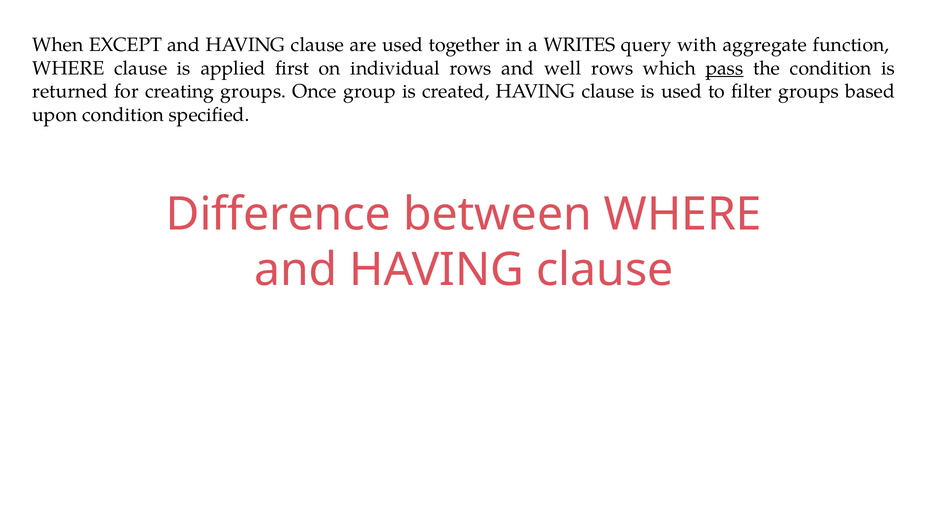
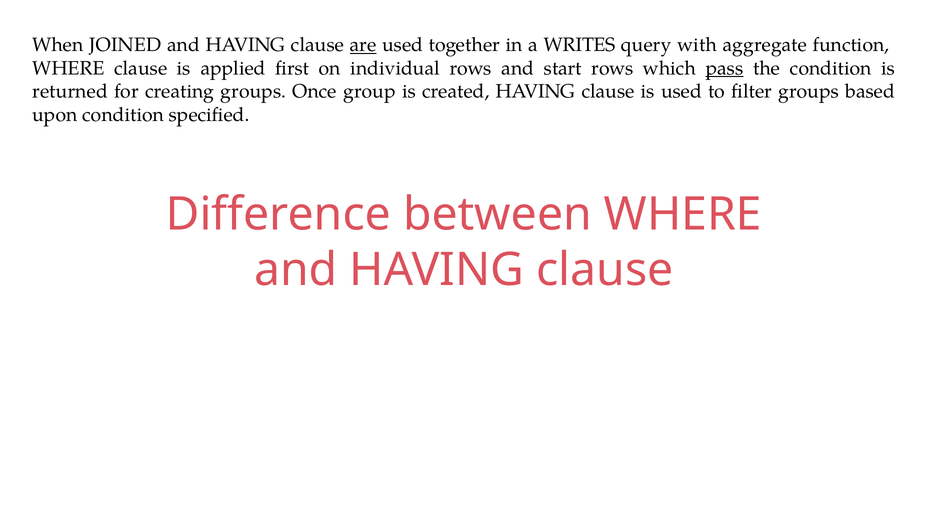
EXCEPT: EXCEPT -> JOINED (125, 45)
are underline: none -> present (363, 45)
well: well -> start (563, 68)
